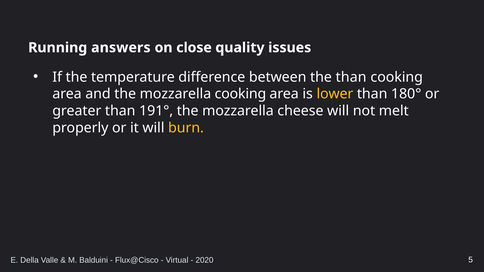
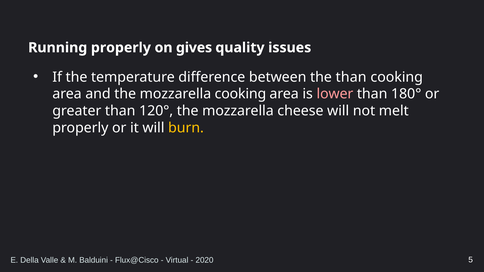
Running answers: answers -> properly (121, 48)
close: close -> gives (194, 48)
lower colour: yellow -> pink (335, 94)
191°: 191° -> 120° (156, 111)
